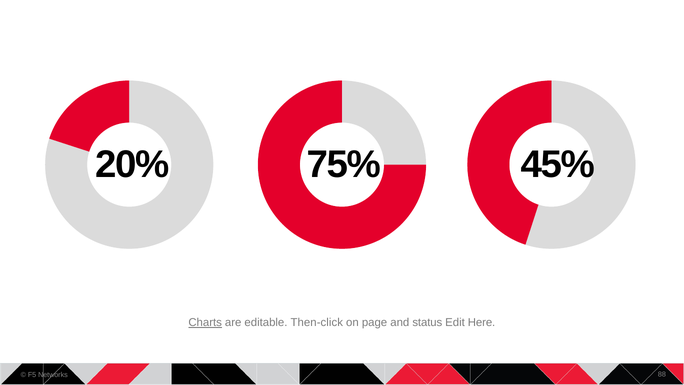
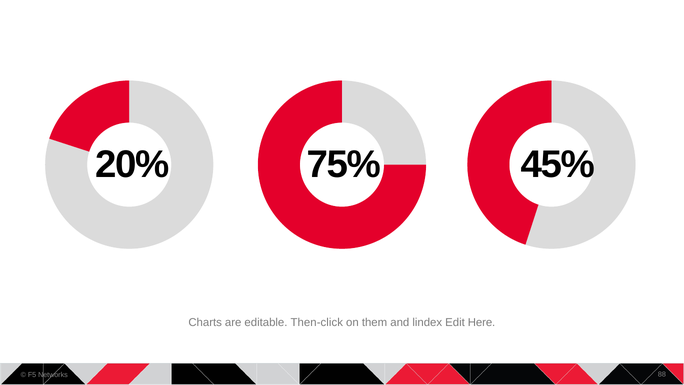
Charts underline: present -> none (205, 322)
page: page -> them (375, 322)
status: status -> lindex (427, 322)
